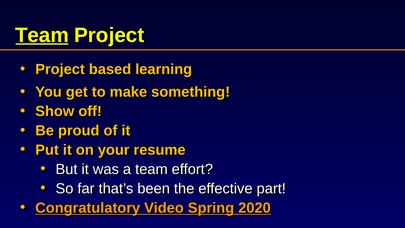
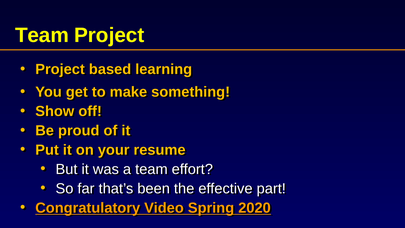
Team underline: present -> none (42, 35)
